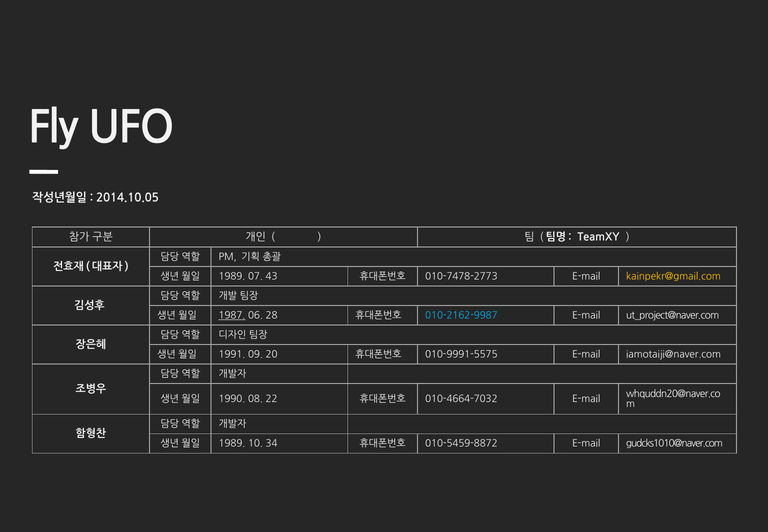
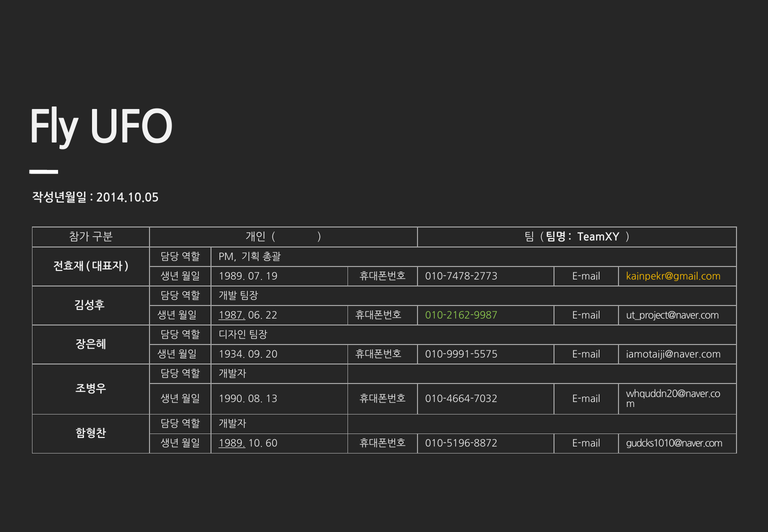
43: 43 -> 19 (272, 276)
28: 28 -> 22 (272, 315)
010-2162-9987 colour: light blue -> light green (461, 315)
1991: 1991 -> 1934 (232, 354)
22: 22 -> 13 (272, 399)
1989 underline: none -> present (232, 443)
34: 34 -> 60 (272, 443)
010-5459-8872: 010-5459-8872 -> 010-5196-8872 (461, 443)
